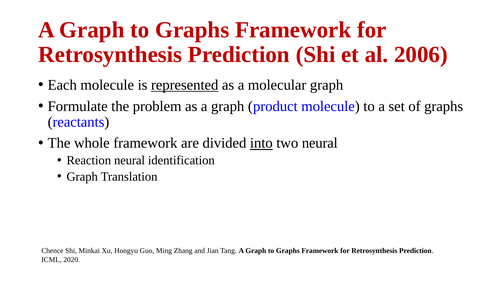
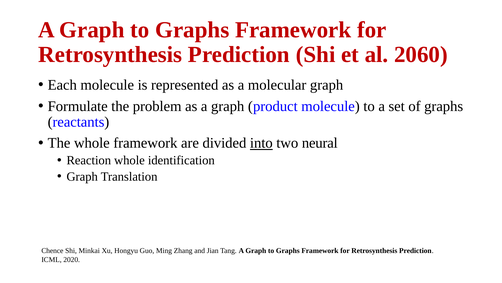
2006: 2006 -> 2060 (421, 55)
represented underline: present -> none (185, 85)
Reaction neural: neural -> whole (129, 160)
